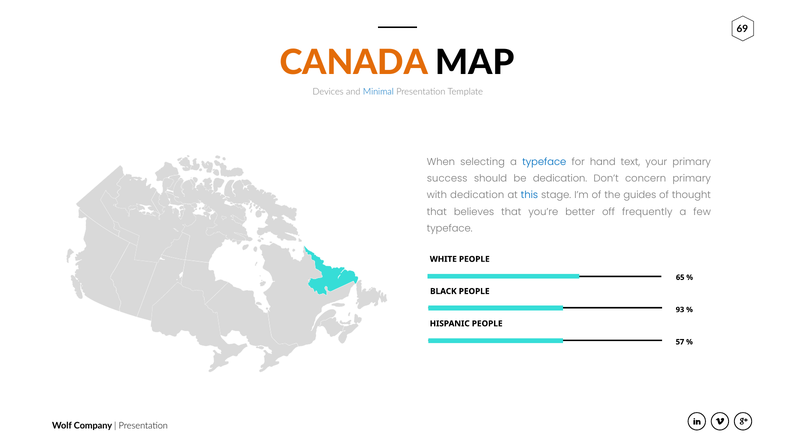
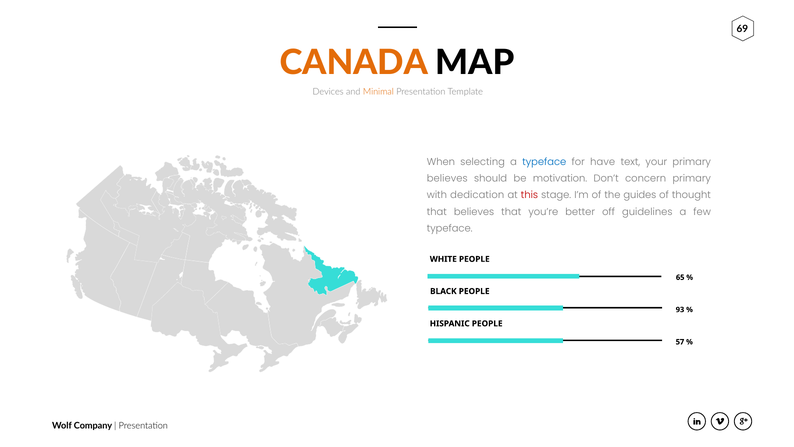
Minimal colour: blue -> orange (378, 92)
hand: hand -> have (603, 162)
success: success -> believes (447, 178)
be dedication: dedication -> motivation (560, 178)
this colour: blue -> red (529, 195)
frequently: frequently -> guidelines (647, 212)
